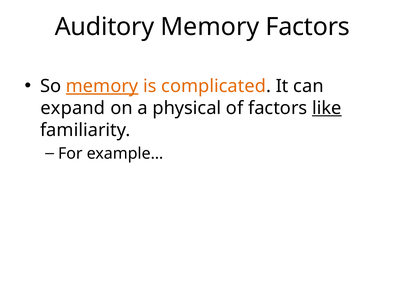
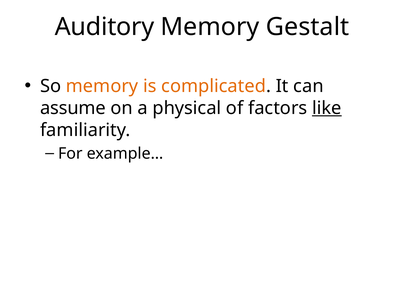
Memory Factors: Factors -> Gestalt (308, 27)
memory underline: present -> none (102, 86)
expand: expand -> assume (73, 108)
